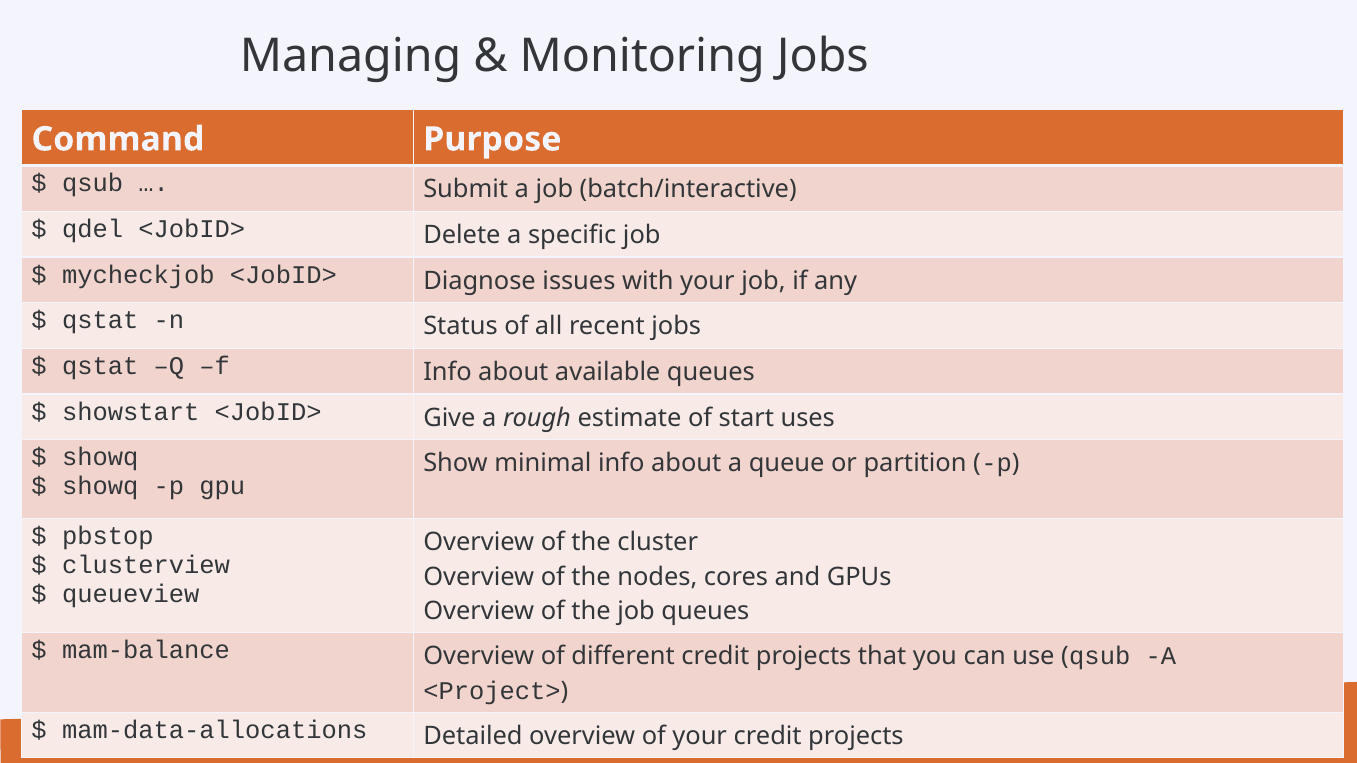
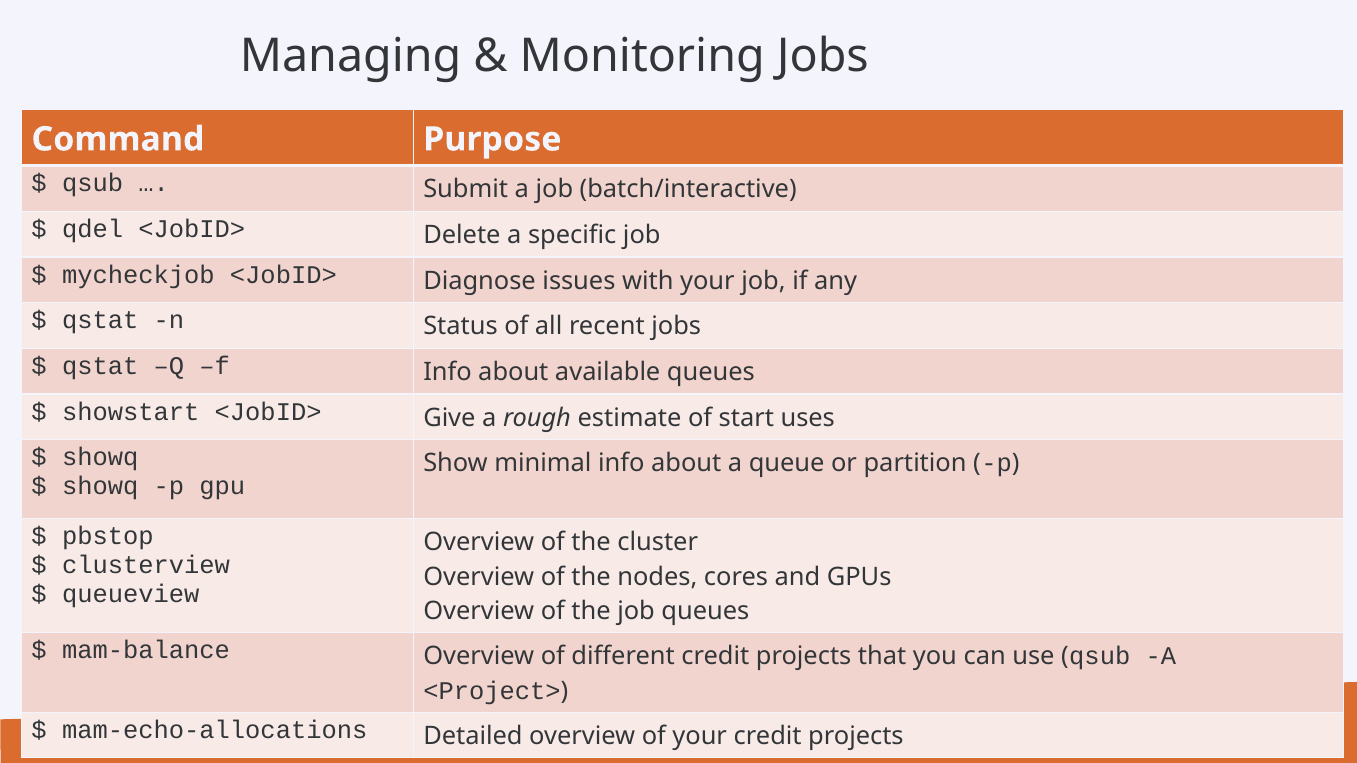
mam-data-allocations: mam-data-allocations -> mam-echo-allocations (215, 730)
